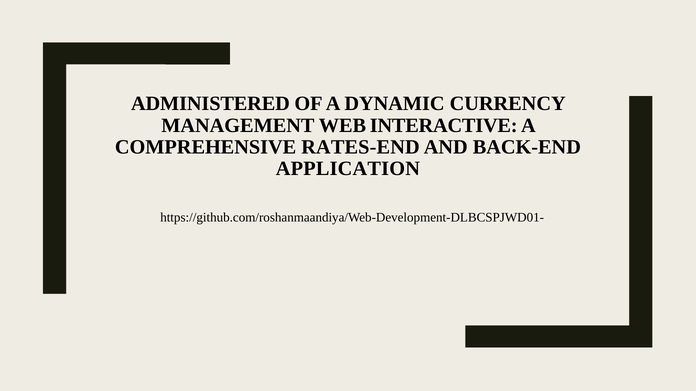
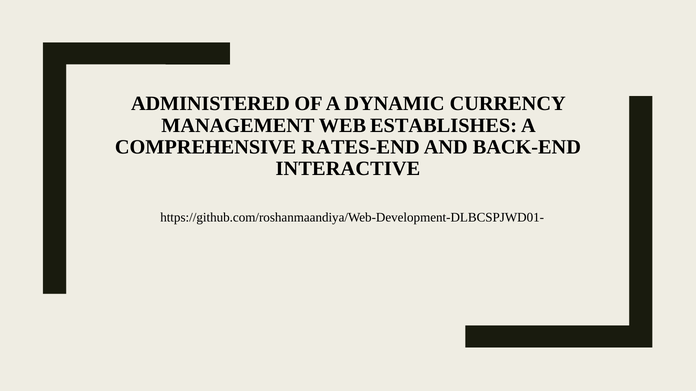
INTERACTIVE: INTERACTIVE -> ESTABLISHES (444, 126)
APPLICATION: APPLICATION -> INTERACTIVE (348, 169)
